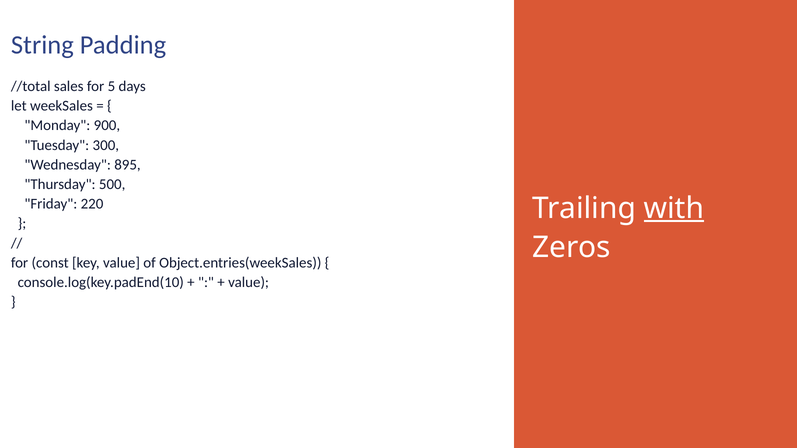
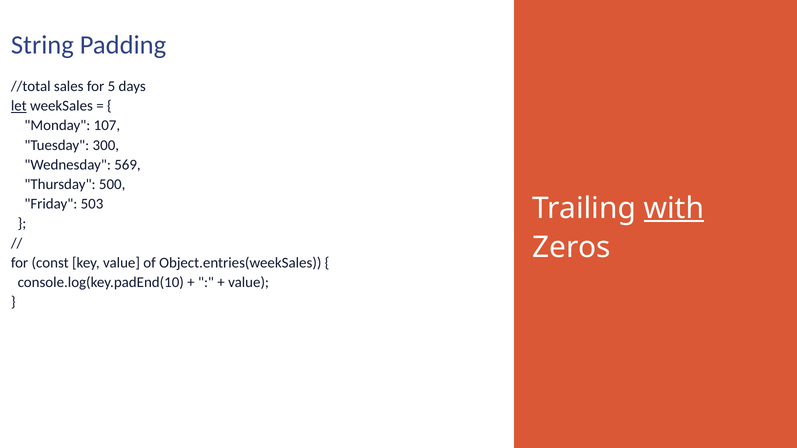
let underline: none -> present (19, 106)
900: 900 -> 107 (107, 126)
895: 895 -> 569 (128, 165)
220: 220 -> 503 (92, 204)
